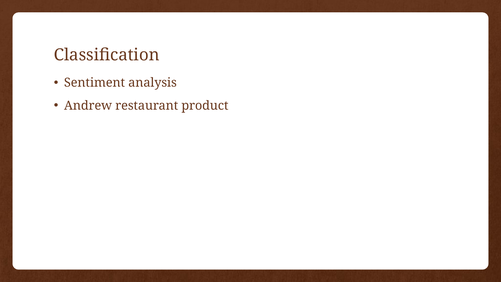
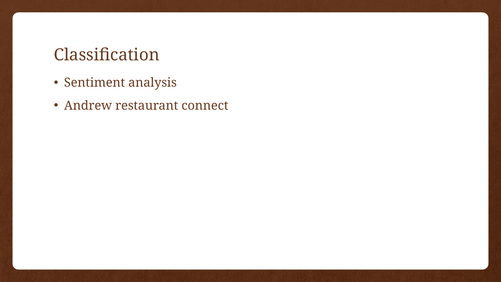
product: product -> connect (205, 106)
